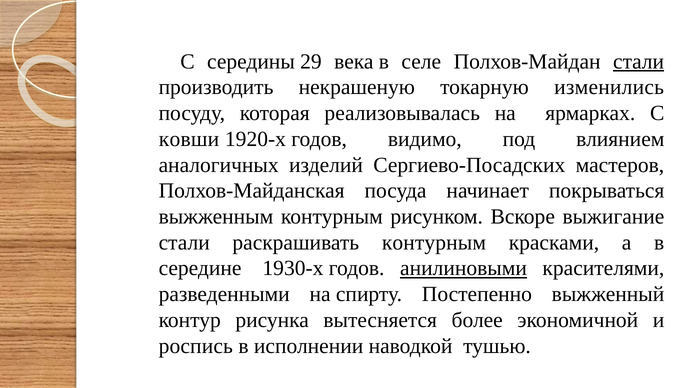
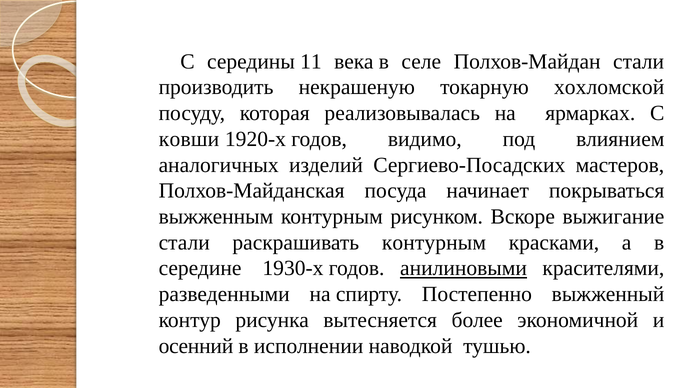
29: 29 -> 11 (311, 61)
стали underline: present -> none (639, 61)
изменились: изменились -> хохломской (609, 87)
роспись: роспись -> осенний (196, 346)
